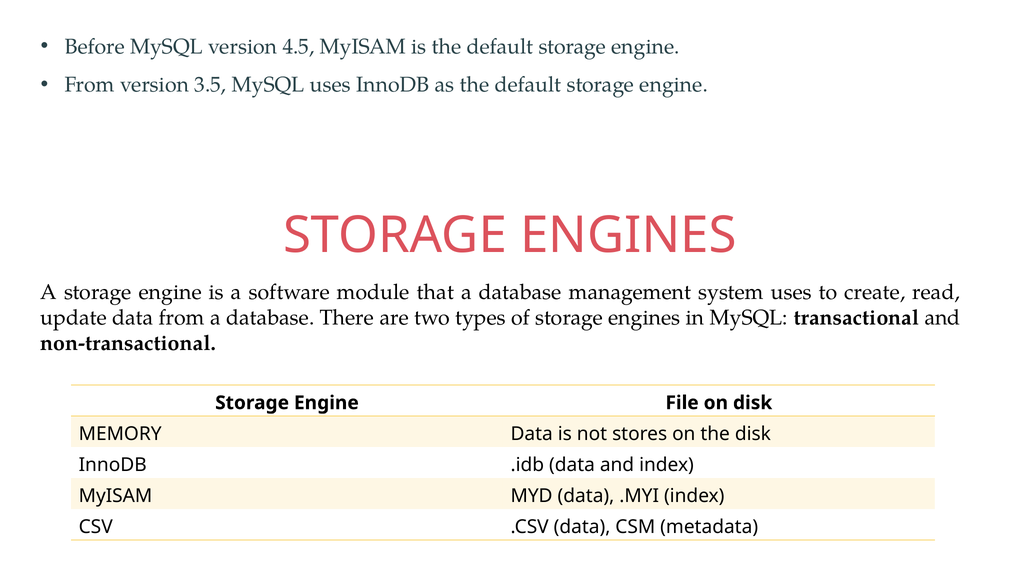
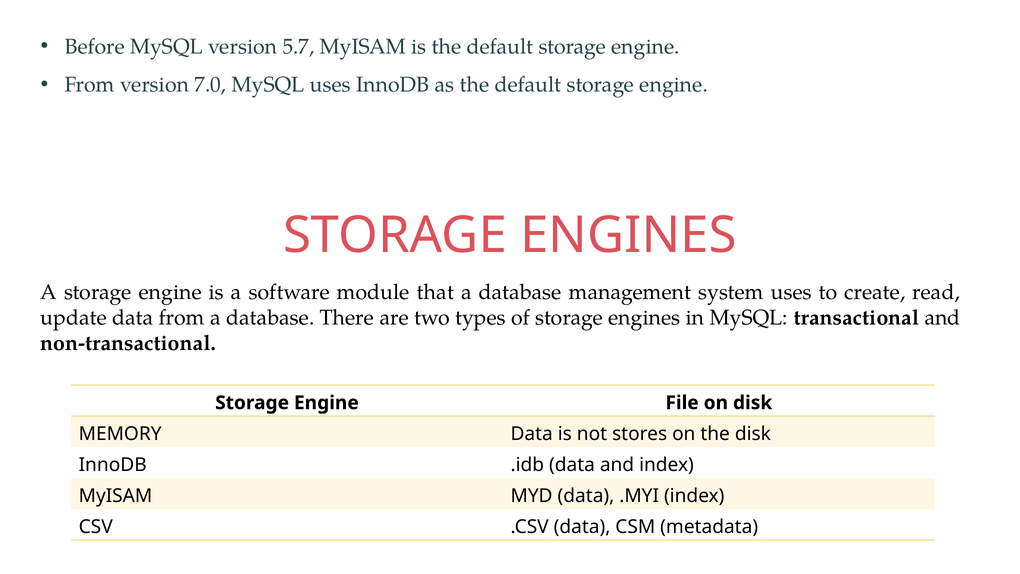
4.5: 4.5 -> 5.7 (298, 47)
3.5: 3.5 -> 7.0 (210, 85)
